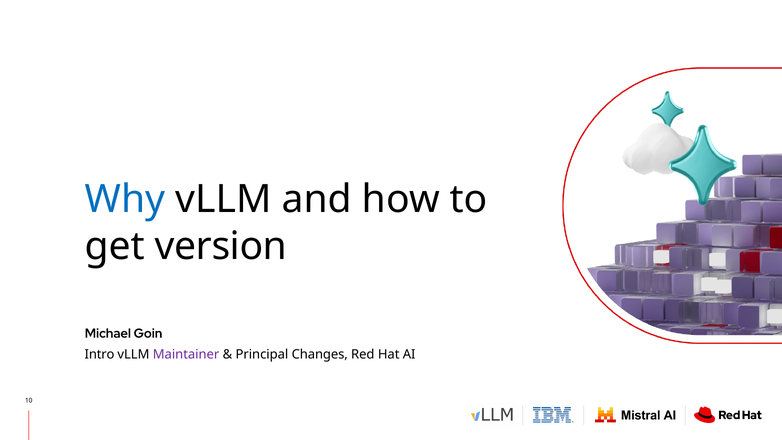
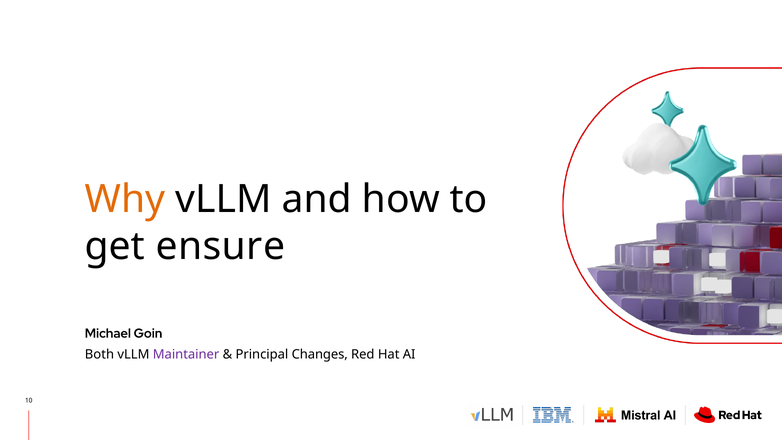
Why colour: blue -> orange (125, 199)
version: version -> ensure (220, 246)
Intro: Intro -> Both (99, 354)
